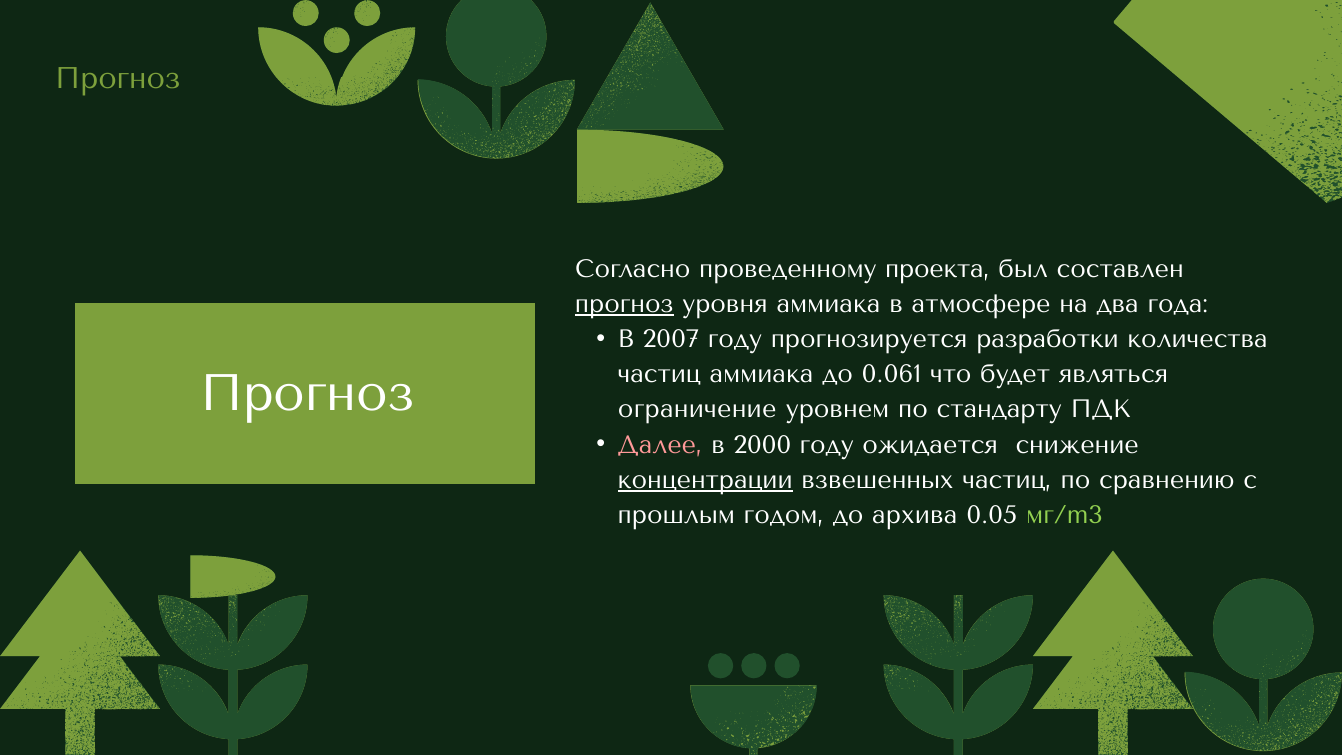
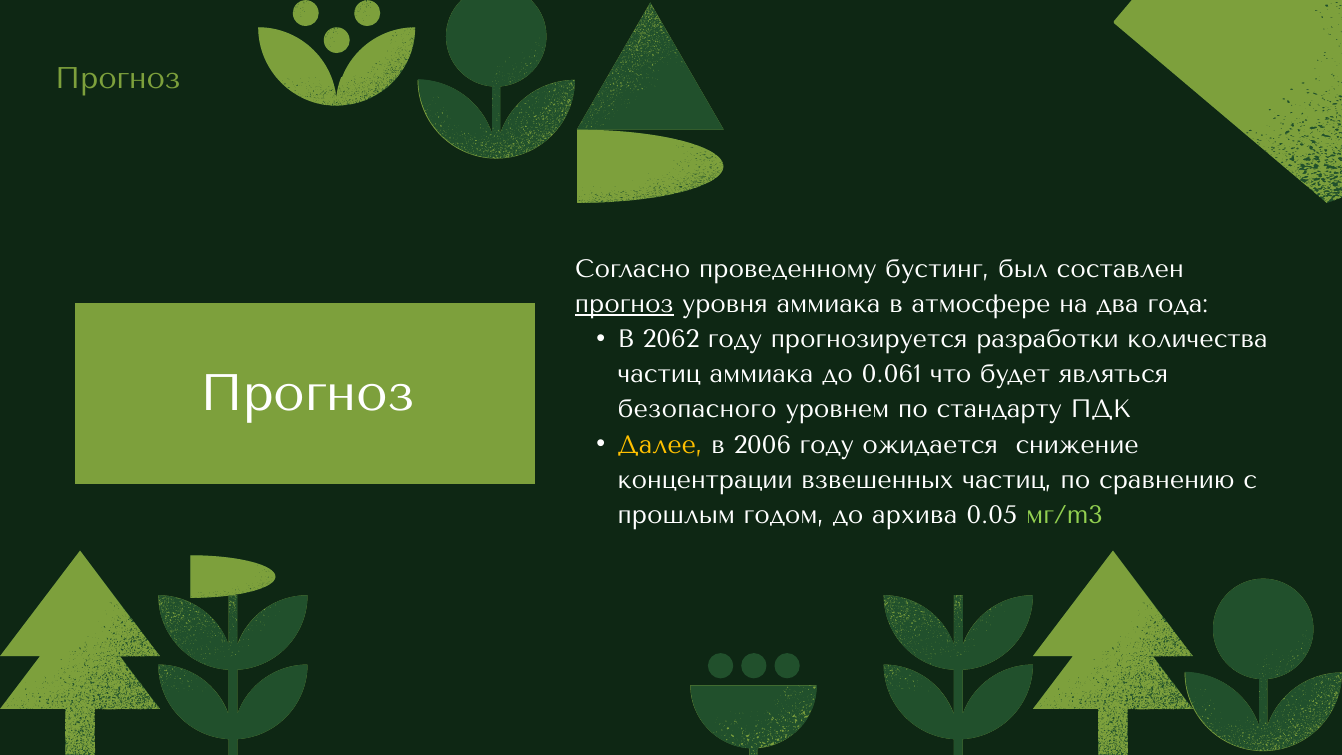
проекта: проекта -> бустинг (937, 269)
2007: 2007 -> 2062 (671, 339)
ограничение: ограничение -> безопасного (697, 410)
Далее colour: pink -> yellow (660, 445)
2000: 2000 -> 2006 (762, 445)
концентрации underline: present -> none (705, 480)
